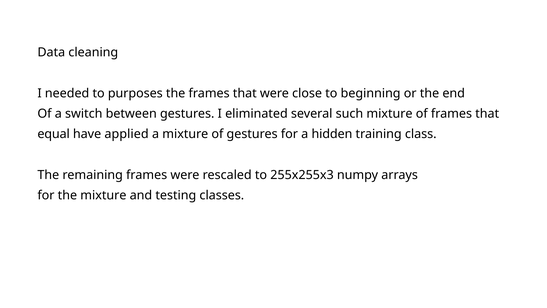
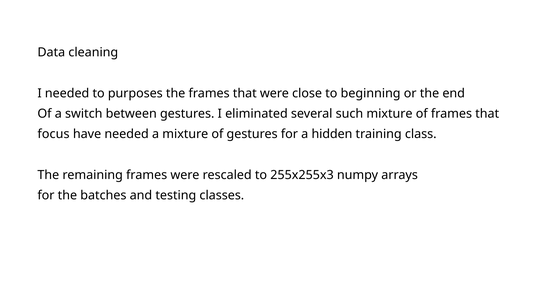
equal: equal -> focus (54, 134)
have applied: applied -> needed (127, 134)
the mixture: mixture -> batches (103, 195)
